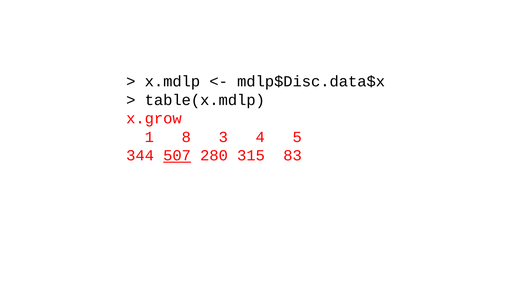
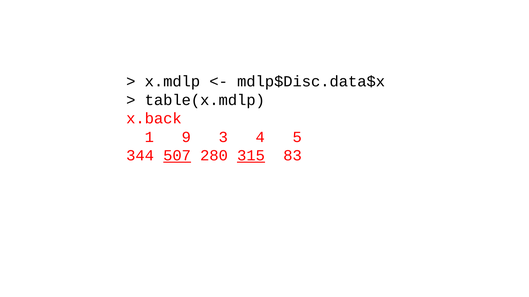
x.grow: x.grow -> x.back (154, 119)
8: 8 -> 9 (186, 137)
315 underline: none -> present (251, 156)
